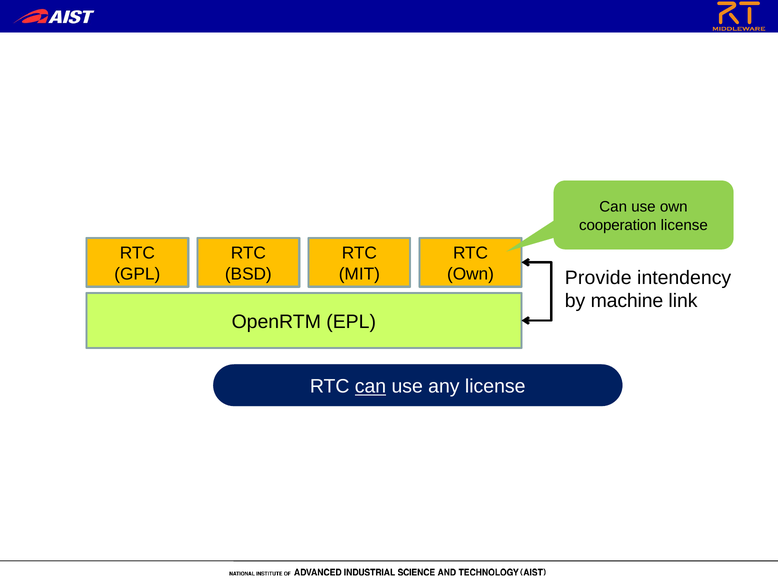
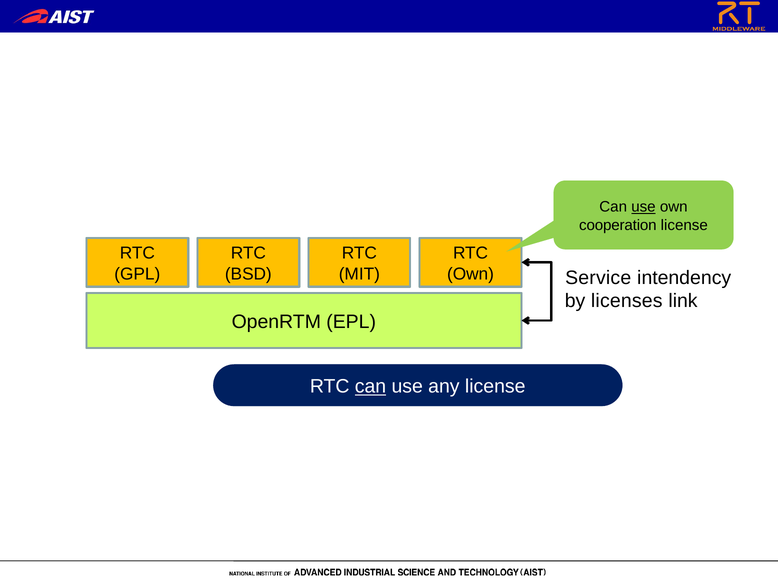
use underline: none -> present (643, 207)
Provide: Provide -> Service (598, 278)
machine: machine -> licenses (627, 301)
